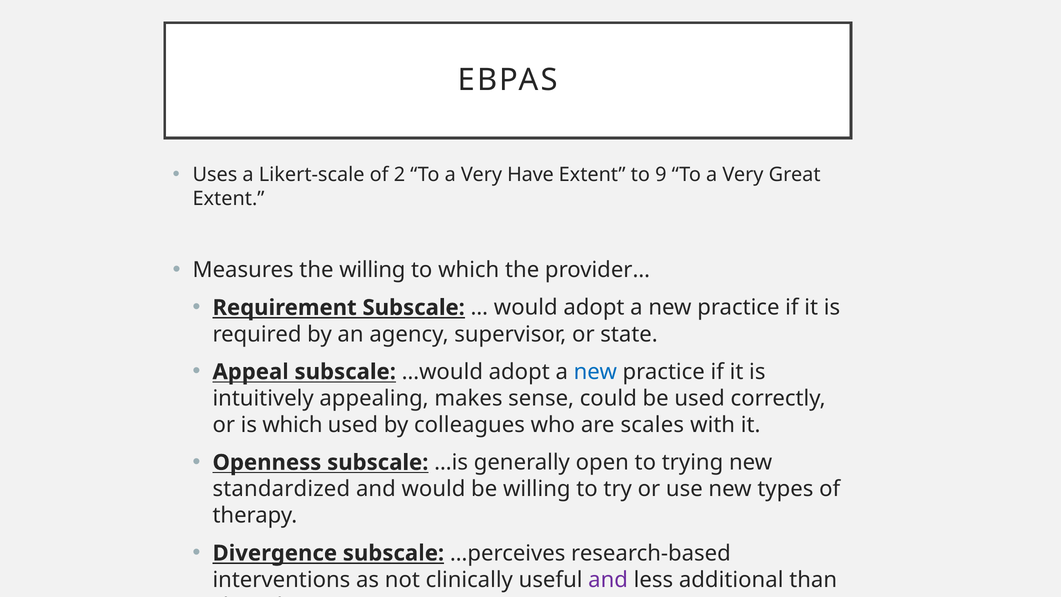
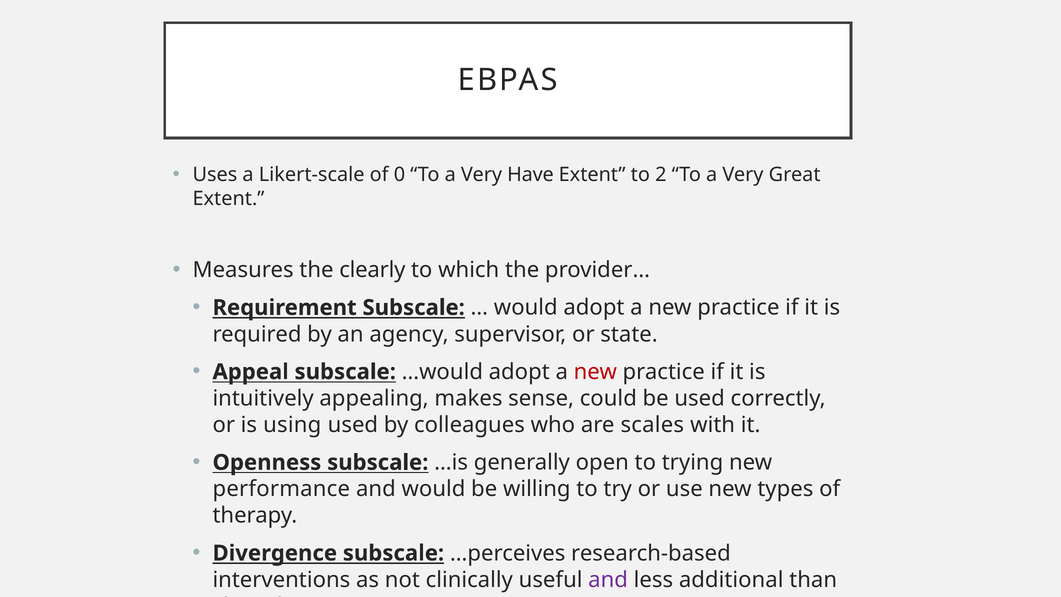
2: 2 -> 0 (399, 175)
9: 9 -> 2 (661, 175)
the willing: willing -> clearly (372, 270)
new colour: blue -> red (595, 372)
is which: which -> using (292, 425)
standardized: standardized -> performance (281, 489)
